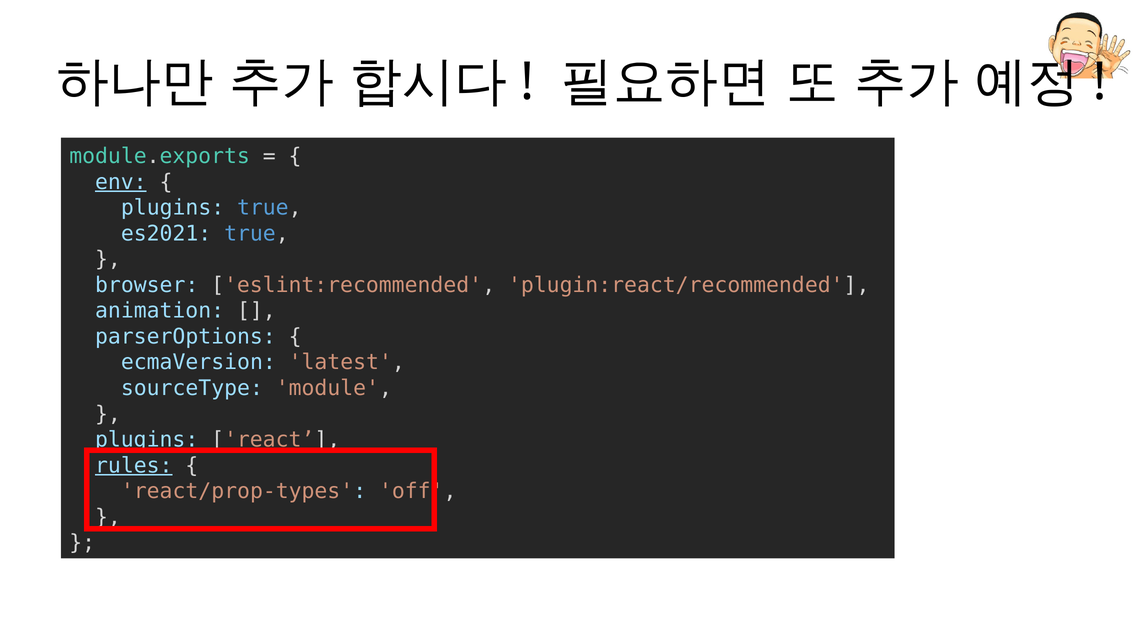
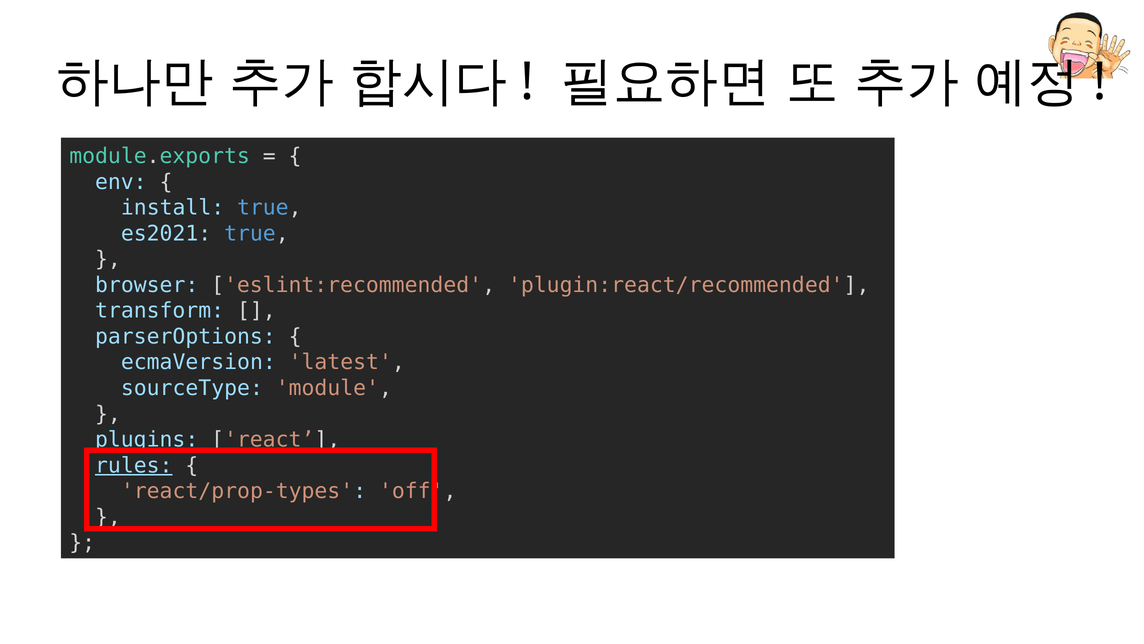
env underline: present -> none (121, 182)
plugins: plugins -> install (173, 208)
animation: animation -> transform (160, 311)
